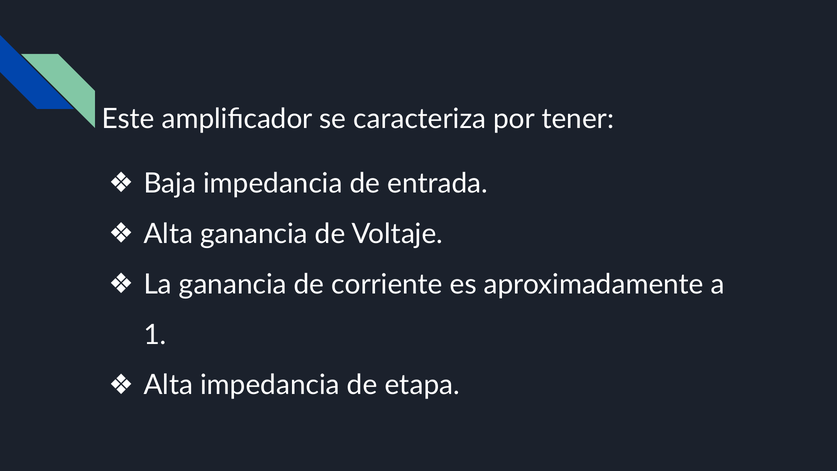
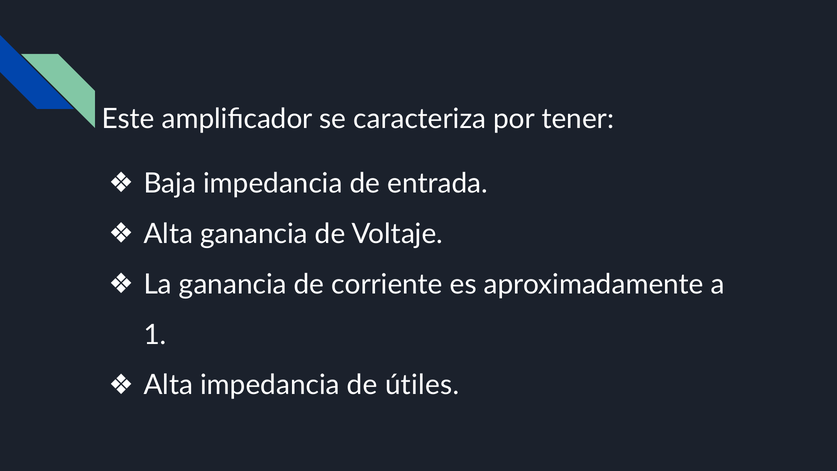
etapa: etapa -> útiles (422, 385)
